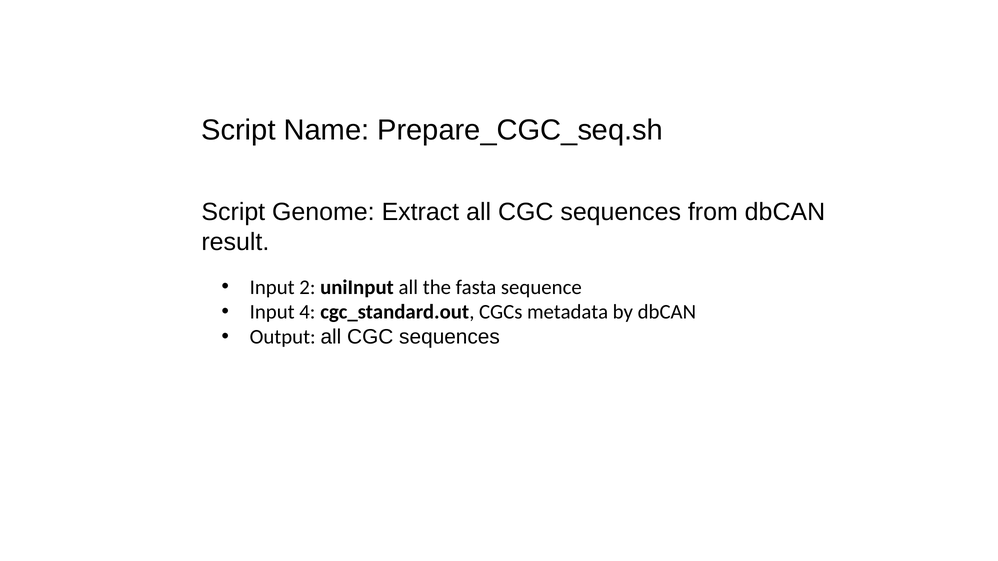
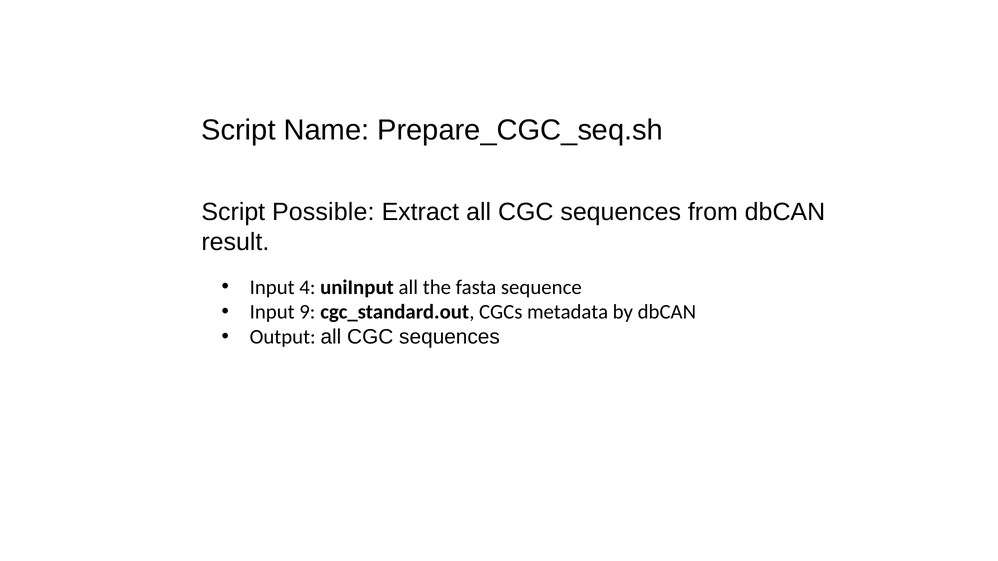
Genome: Genome -> Possible (323, 212)
2: 2 -> 4 (307, 287)
4: 4 -> 9 (307, 312)
